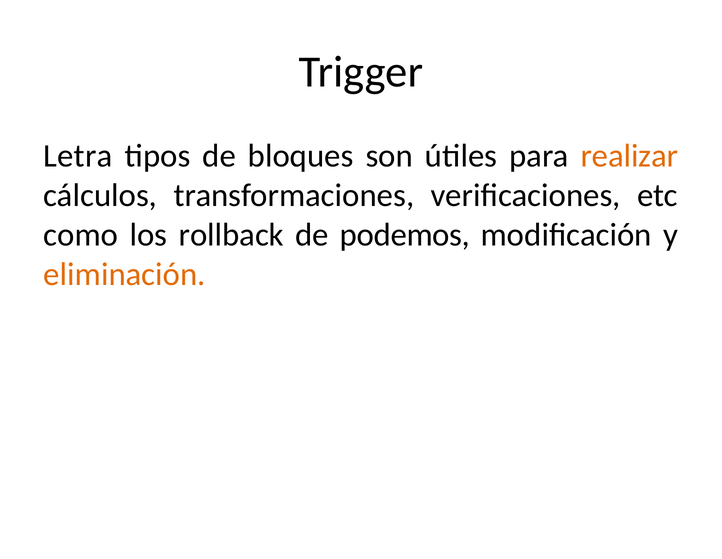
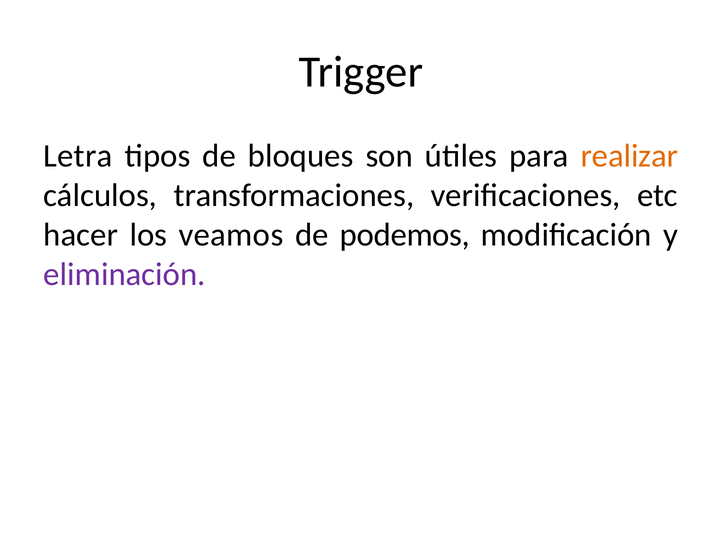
como: como -> hacer (81, 235)
rollback: rollback -> veamos (231, 235)
eliminación colour: orange -> purple (125, 274)
